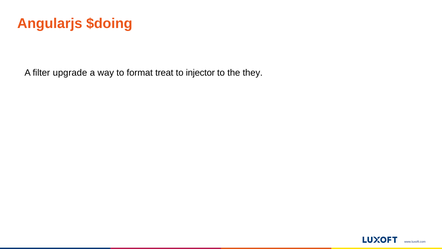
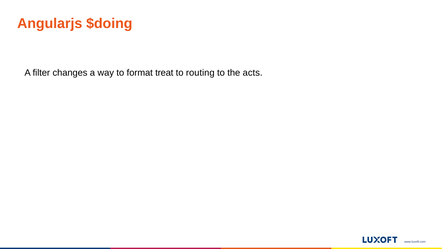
upgrade: upgrade -> changes (70, 73)
injector: injector -> routing (200, 73)
they: they -> acts (253, 73)
